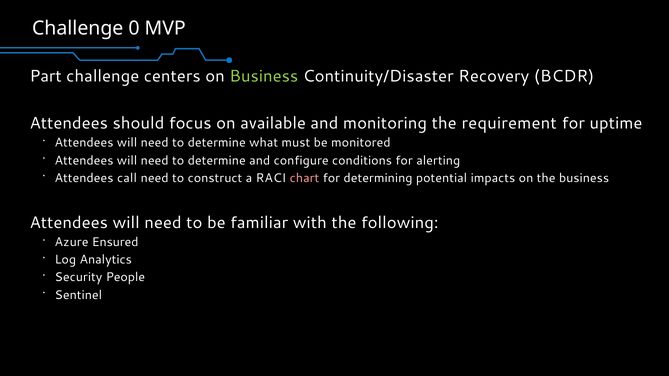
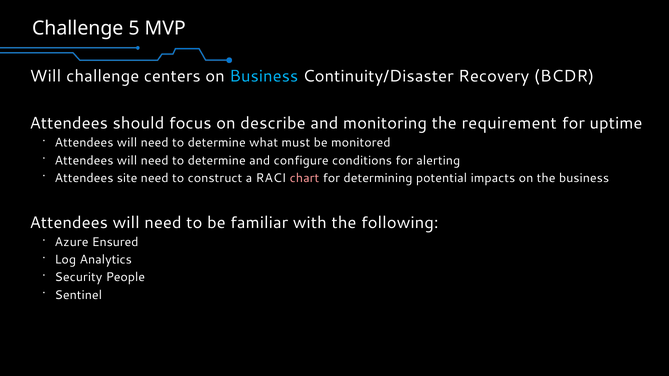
0: 0 -> 5 (134, 28)
Part: Part -> Will (46, 76)
Business colour: light green -> light blue (264, 76)
available: available -> describe (273, 123)
call: call -> site (127, 178)
